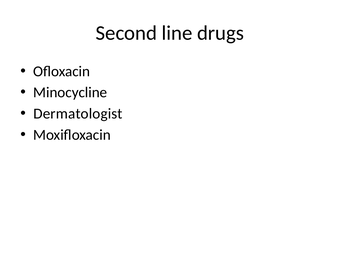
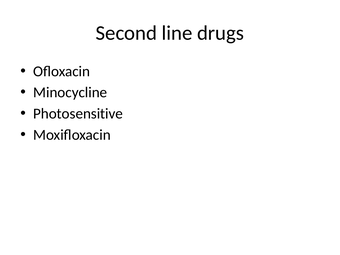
Dermatologist: Dermatologist -> Photosensitive (78, 114)
